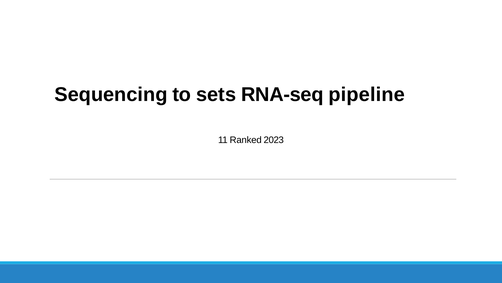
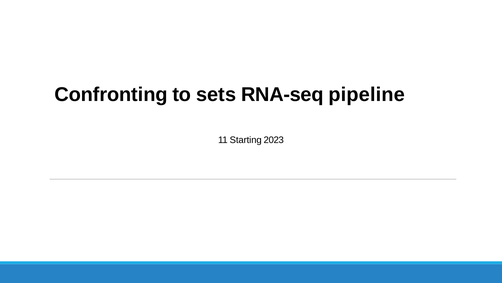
Sequencing: Sequencing -> Confronting (111, 94)
Ranked: Ranked -> Starting (246, 140)
